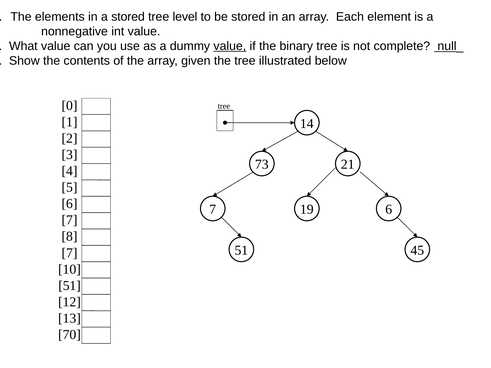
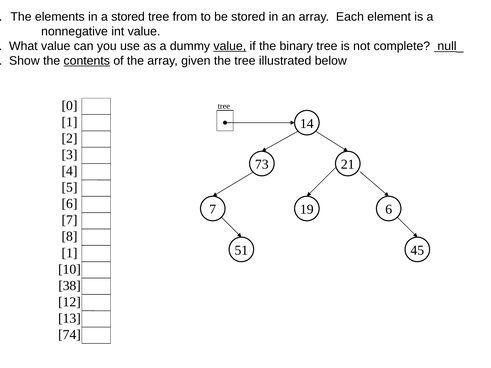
level: level -> from (185, 17)
contents underline: none -> present (87, 61)
7: 7 -> 1 (70, 253)
51: 51 -> 38 (70, 286)
70: 70 -> 74 (69, 335)
